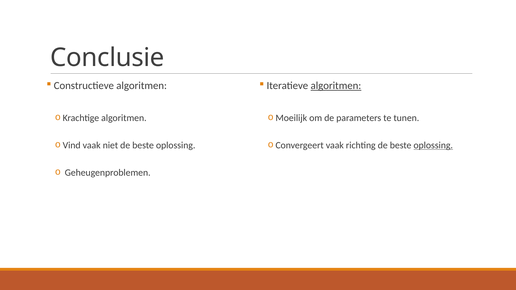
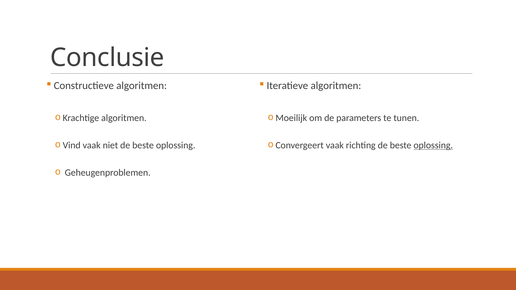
algoritmen underline: present -> none (336, 86)
